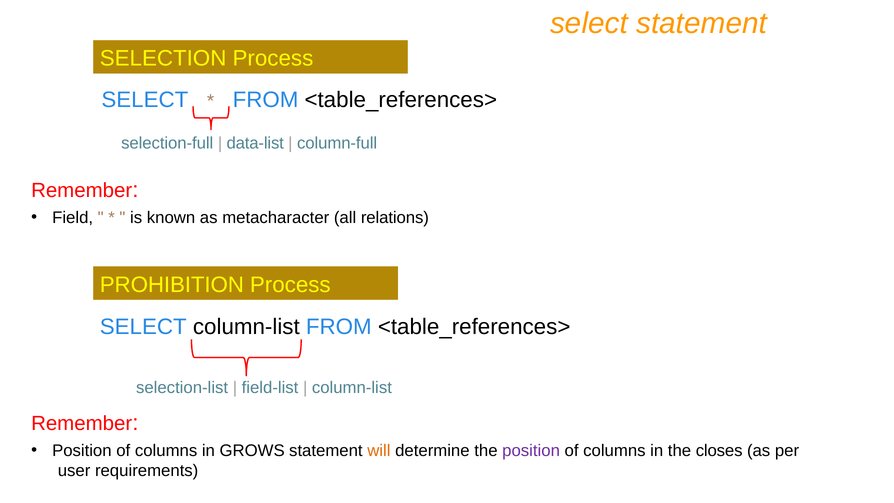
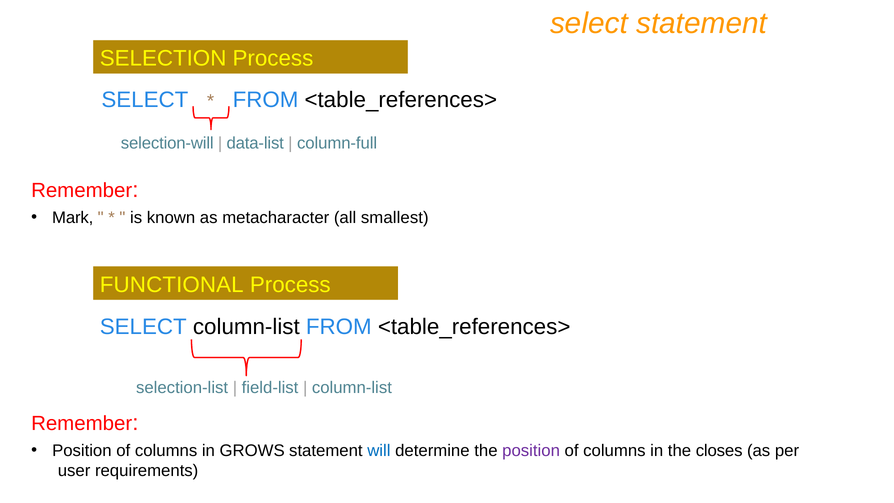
selection-full: selection-full -> selection-will (167, 143)
Field: Field -> Mark (73, 217)
relations: relations -> smallest (395, 217)
PROHIBITION: PROHIBITION -> FUNCTIONAL (172, 285)
will colour: orange -> blue (379, 450)
